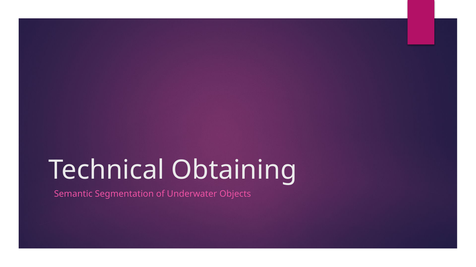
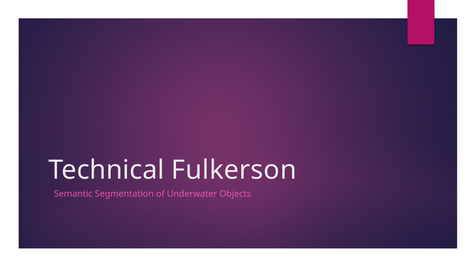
Obtaining: Obtaining -> Fulkerson (234, 171)
